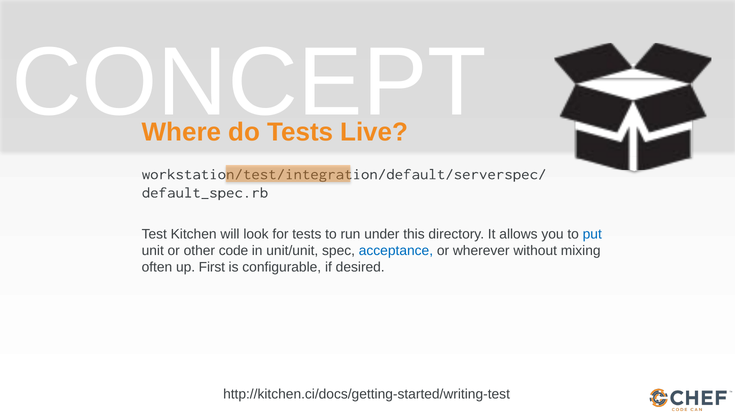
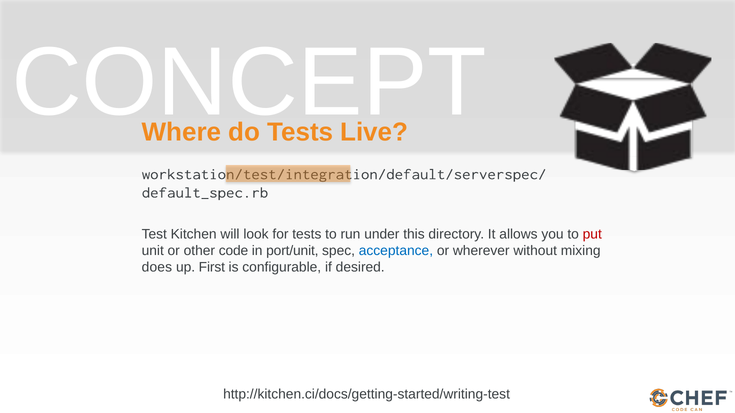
put colour: blue -> red (592, 234)
unit/unit: unit/unit -> port/unit (292, 251)
often: often -> does (157, 267)
